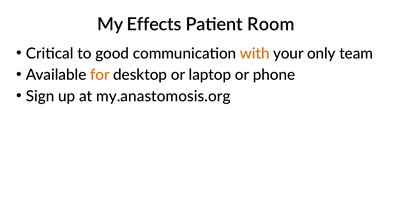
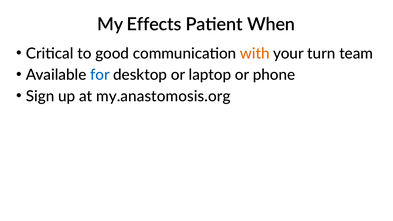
Room: Room -> When (271, 24)
only: only -> turn (321, 53)
for colour: orange -> blue (100, 75)
